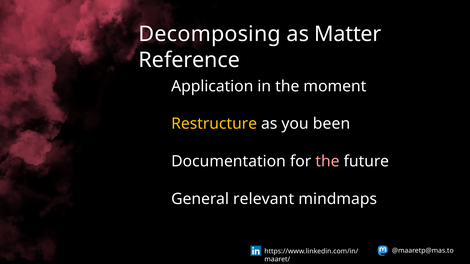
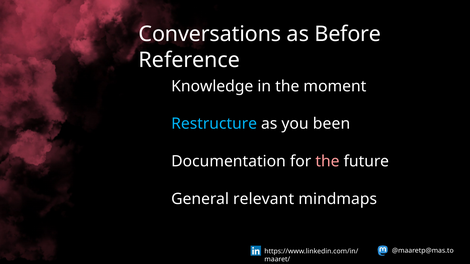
Decomposing: Decomposing -> Conversations (210, 34)
Matter: Matter -> Before (348, 34)
Application: Application -> Knowledge (212, 86)
Restructure colour: yellow -> light blue (214, 124)
